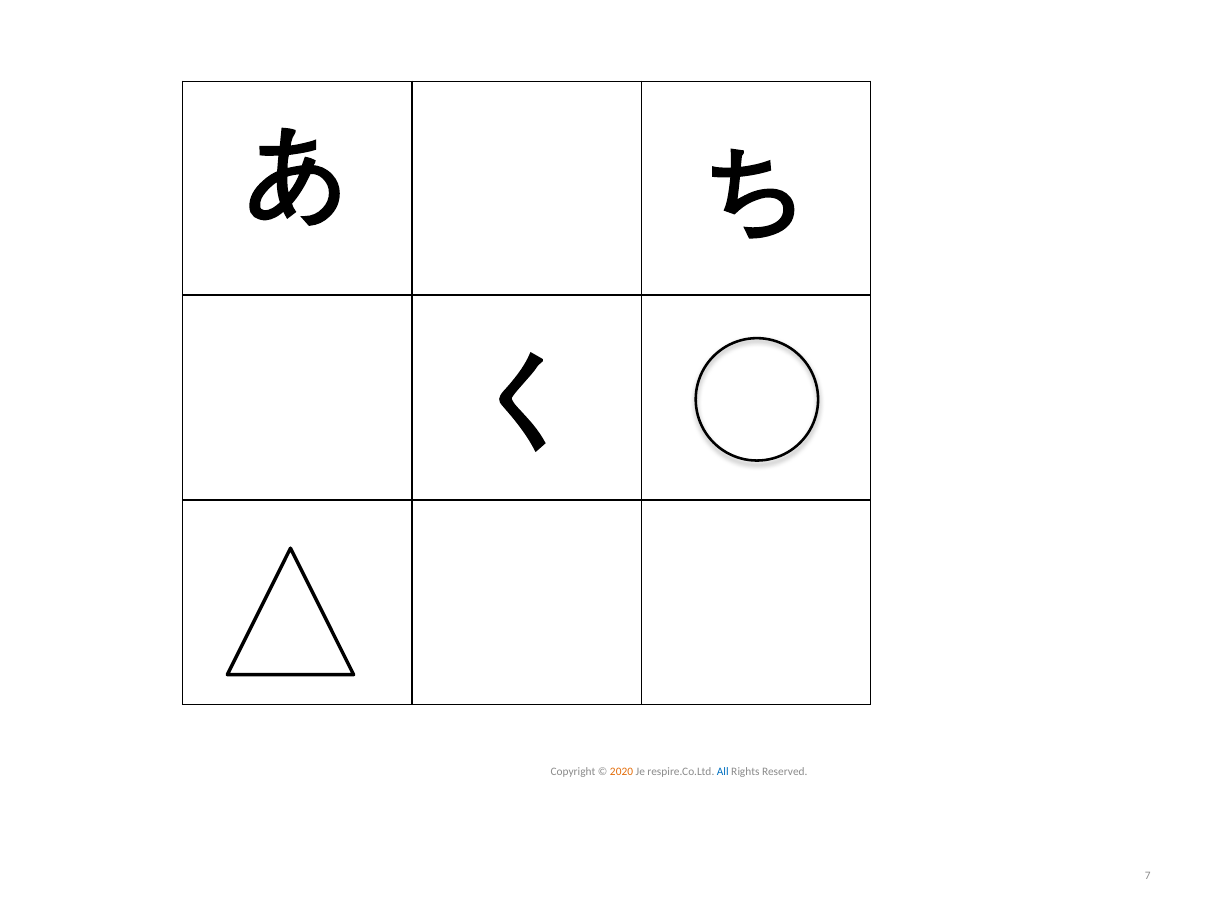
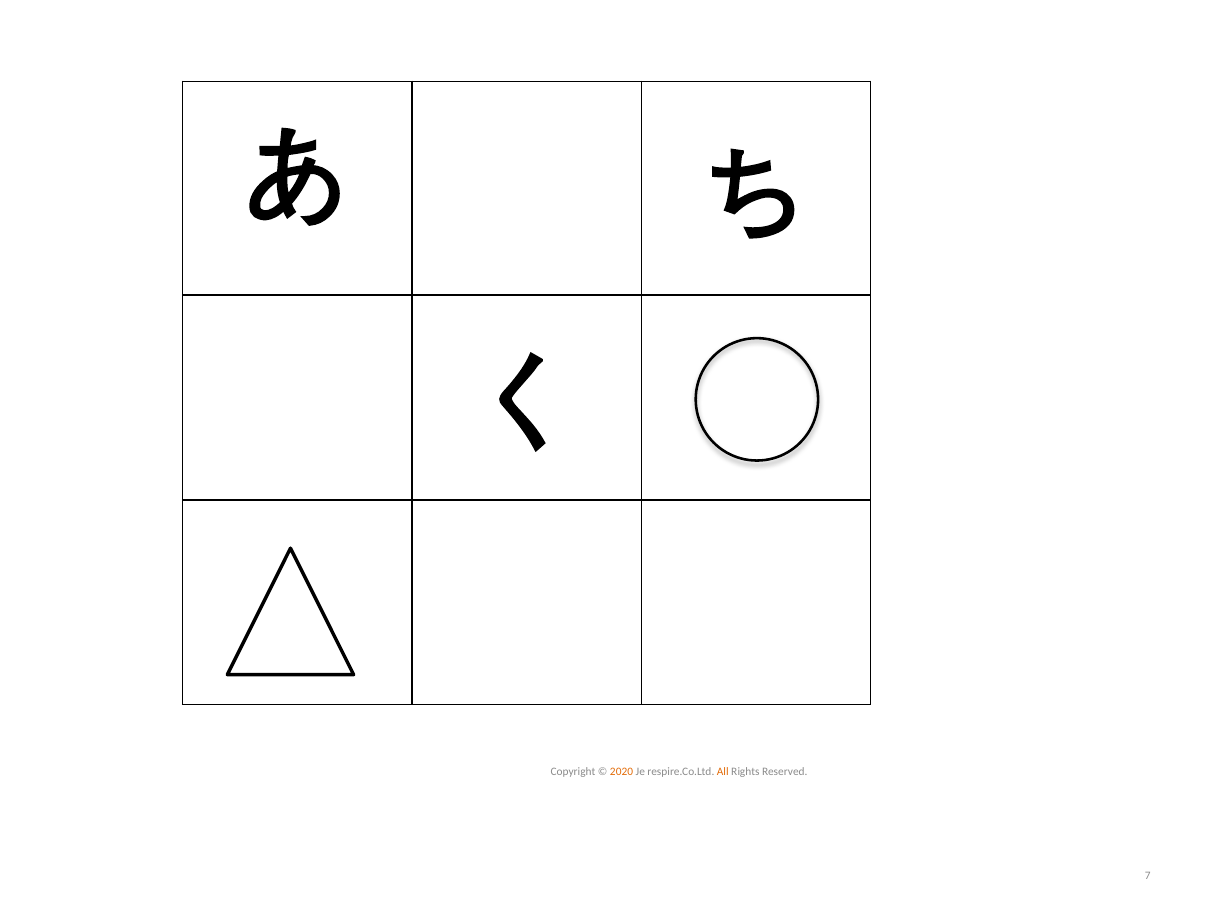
All colour: blue -> orange (723, 772)
